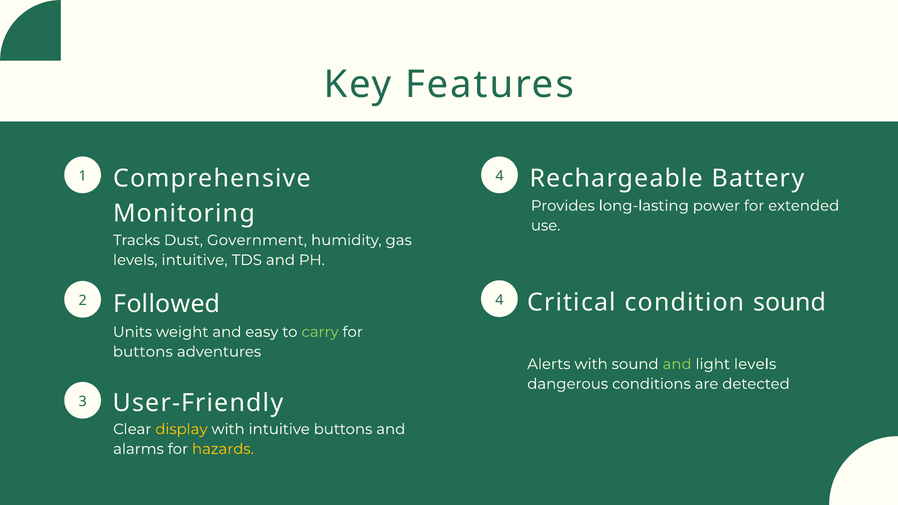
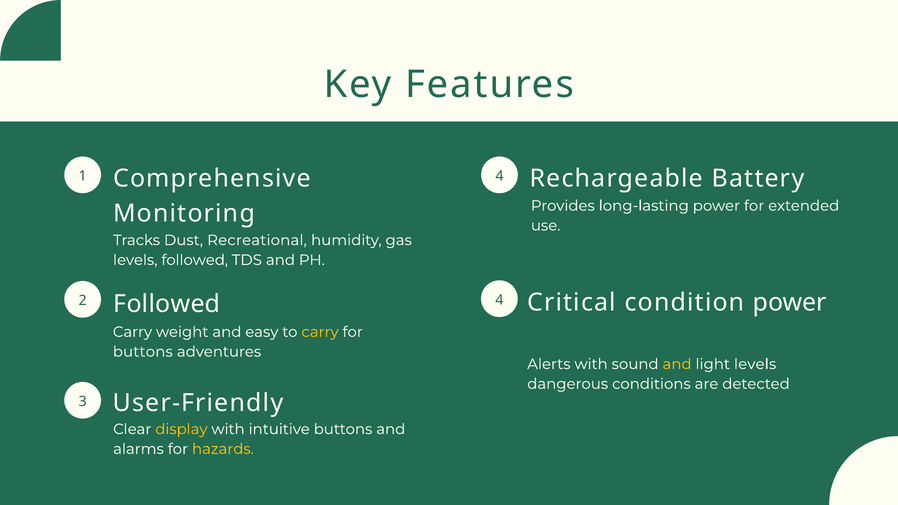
Government: Government -> Recreational (257, 240)
levels intuitive: intuitive -> followed (195, 260)
condition sound: sound -> power (790, 303)
Units: Units -> Carry (132, 332)
carry colour: light green -> yellow (320, 332)
and colour: light green -> yellow (677, 364)
